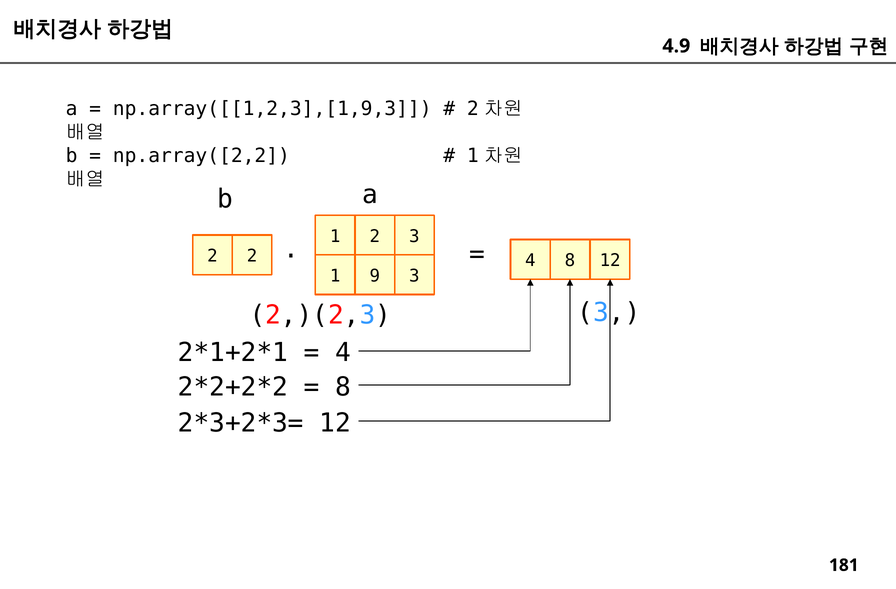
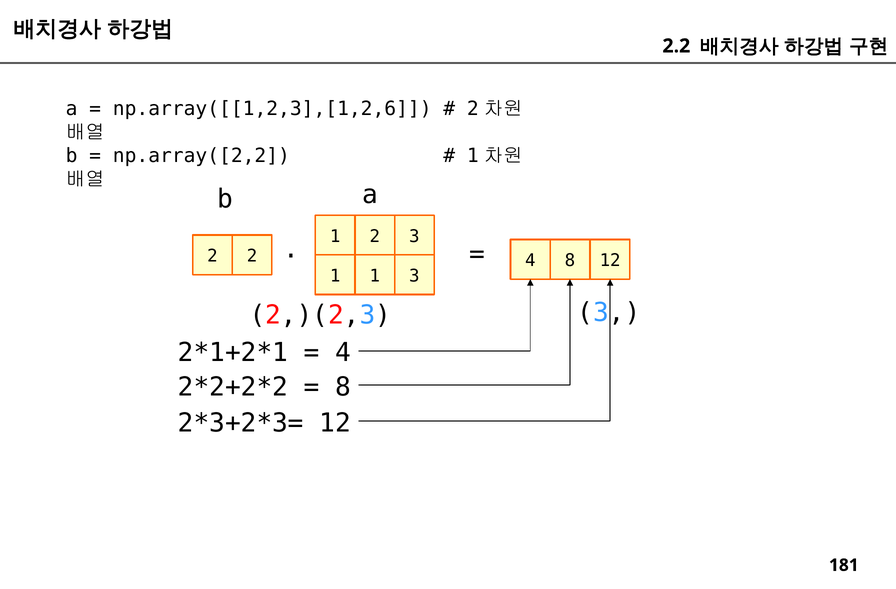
4.9: 4.9 -> 2.2 (676, 46)
np.array([[1,2,3],[1,9,3: np.array([[1,2,3],[1,9,3 -> np.array([[1,2,3],[1,2,6 (272, 109)
1 9: 9 -> 1 (375, 276)
